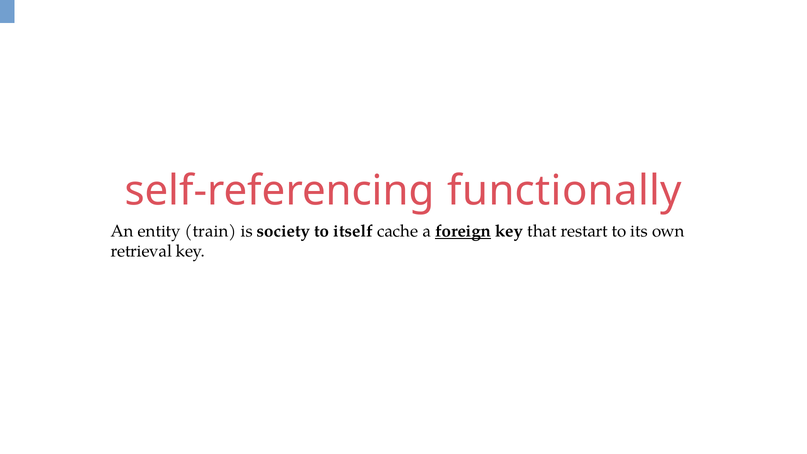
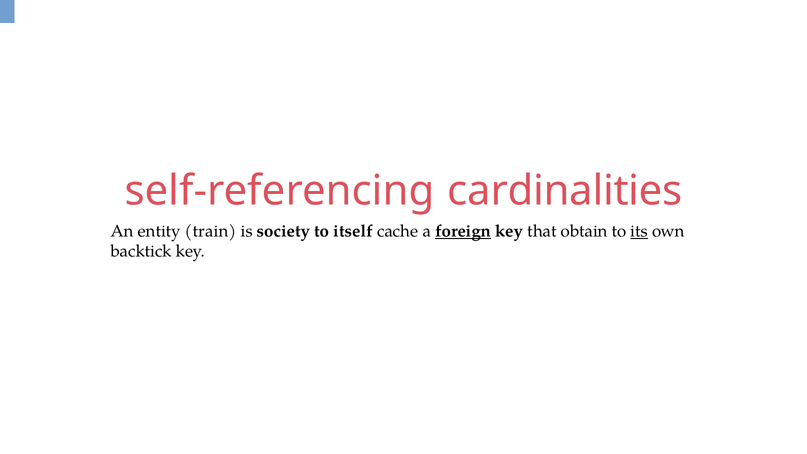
functionally: functionally -> cardinalities (565, 191)
restart: restart -> obtain (584, 231)
its underline: none -> present (639, 231)
retrieval: retrieval -> backtick (141, 251)
